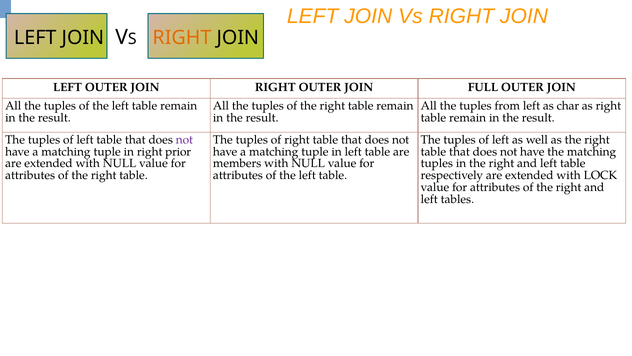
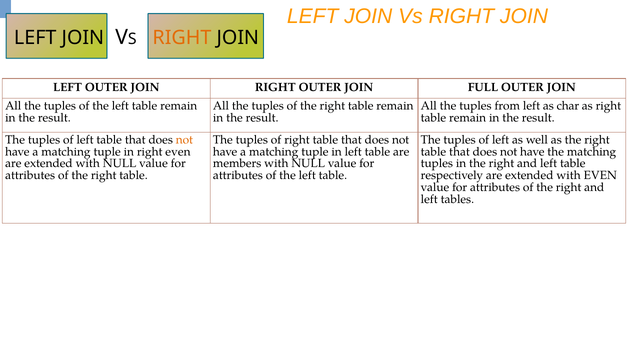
not colour: purple -> orange (184, 139)
right prior: prior -> even (178, 151)
with LOCK: LOCK -> EVEN (600, 175)
